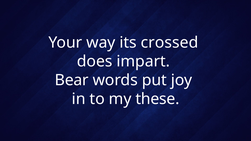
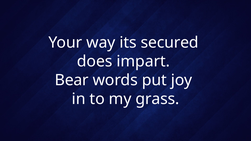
crossed: crossed -> secured (170, 43)
these: these -> grass (157, 99)
